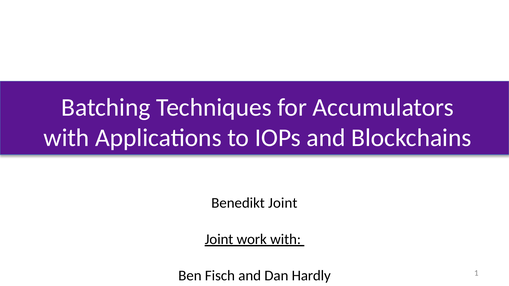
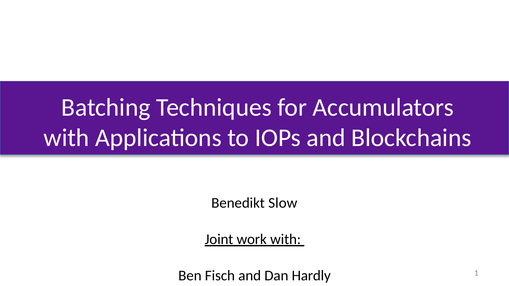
Benedikt Joint: Joint -> Slow (283, 203)
